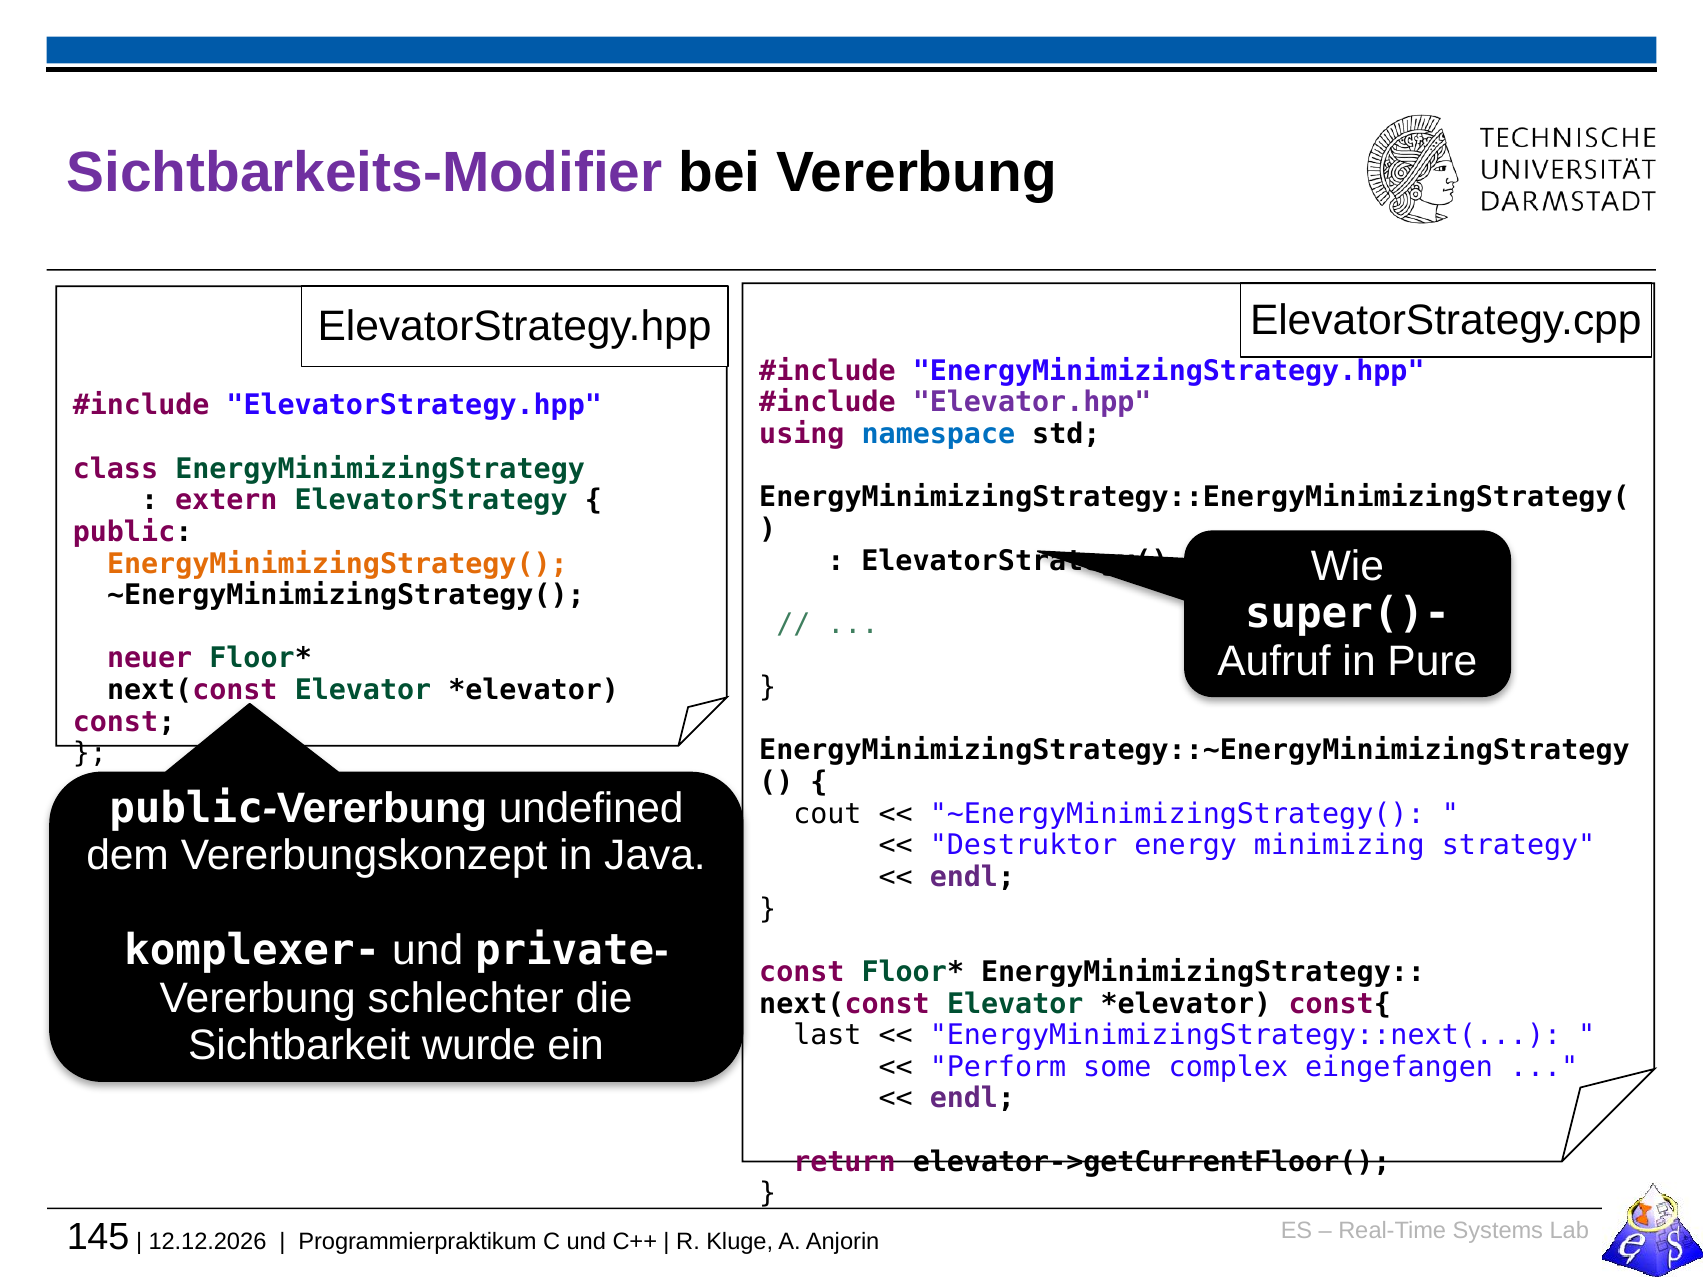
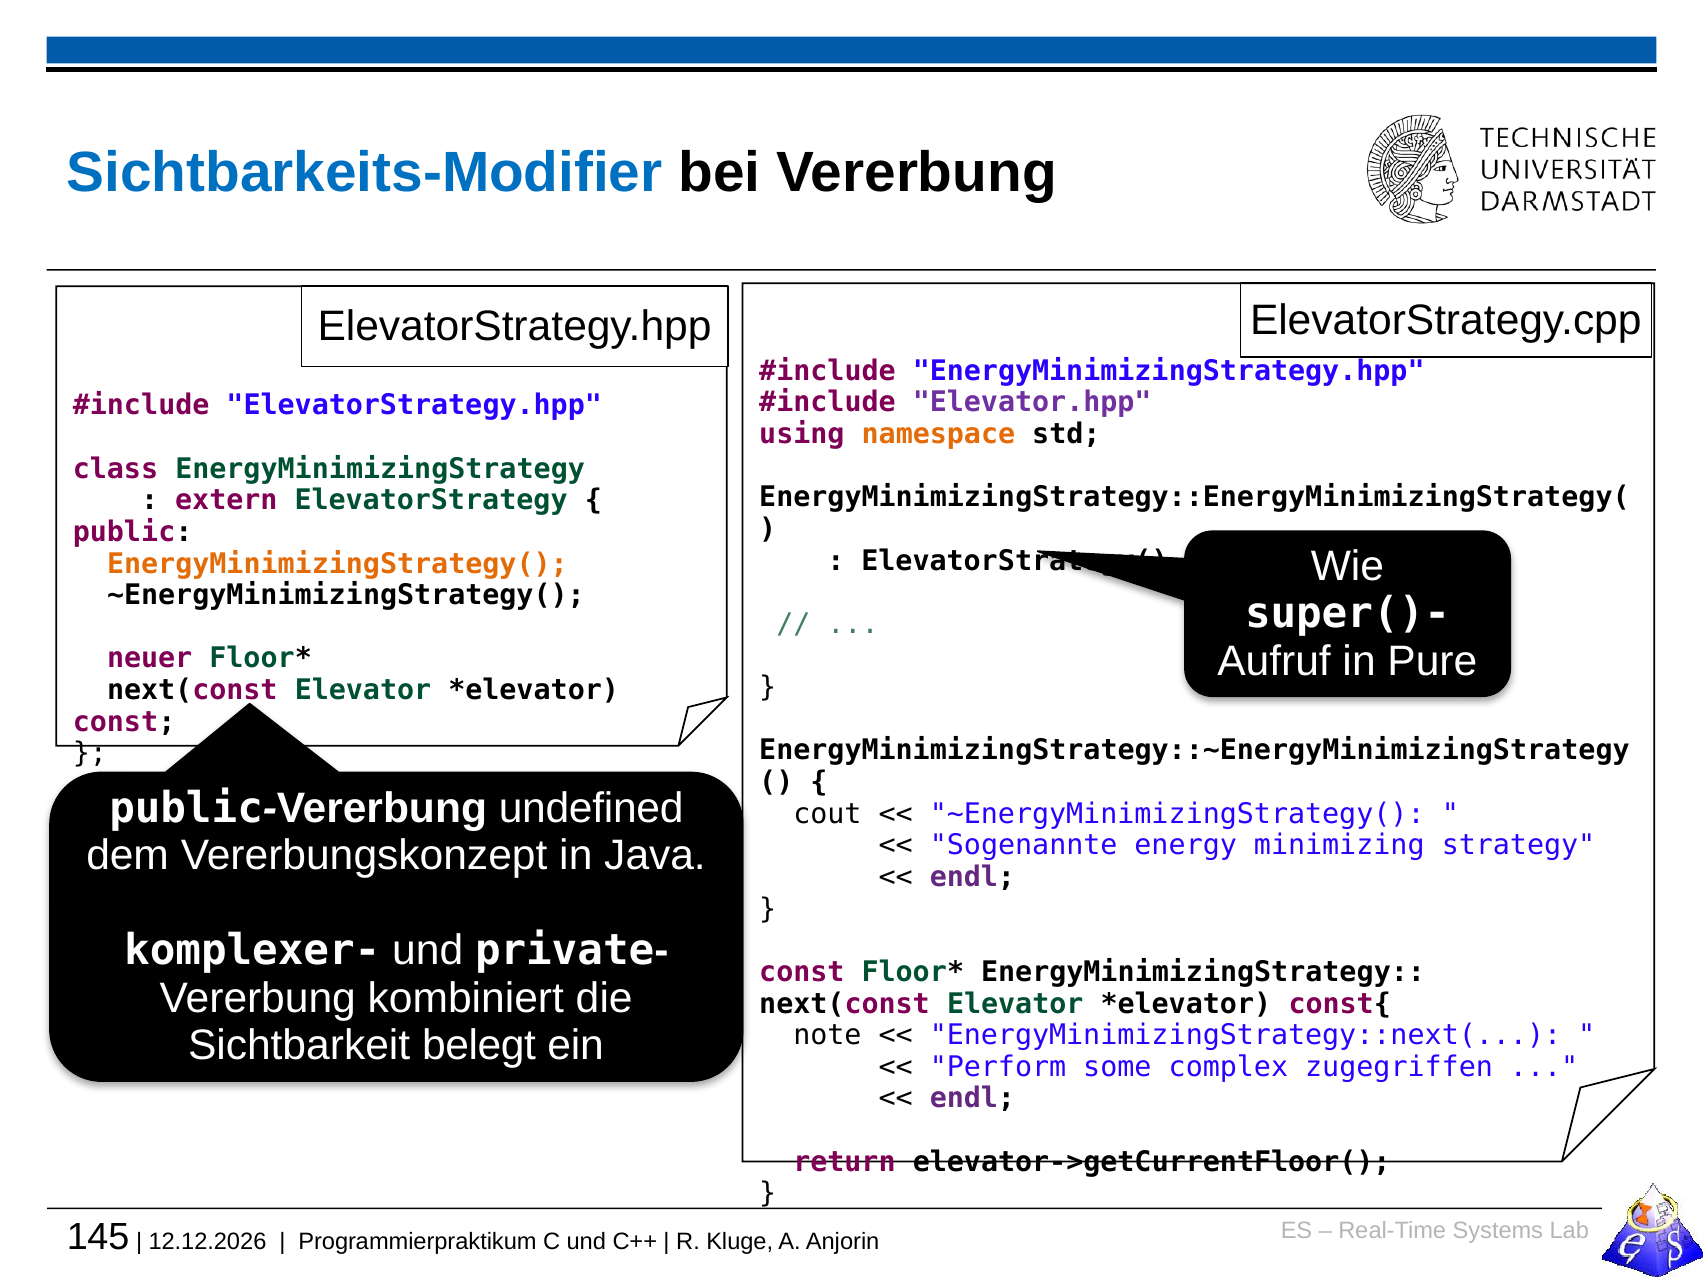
Sichtbarkeits-Modifier colour: purple -> blue (365, 173)
namespace colour: blue -> orange (938, 434)
Destruktor: Destruktor -> Sogenannte (1024, 846)
schlechter: schlechter -> kombiniert (466, 998)
last: last -> note (827, 1036)
wurde: wurde -> belegt (479, 1046)
eingefangen: eingefangen -> zugegriffen (1399, 1067)
